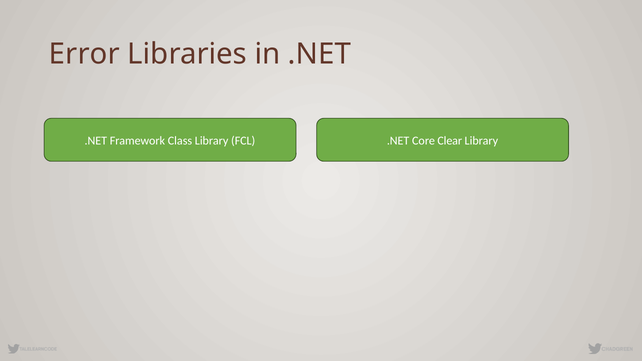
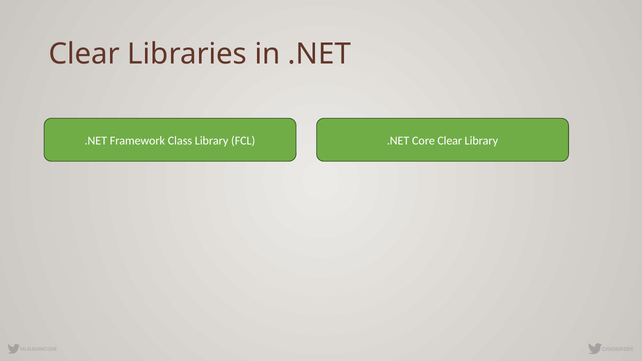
Error: Error -> Clear (84, 54)
